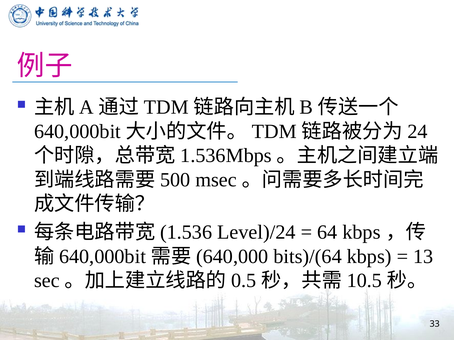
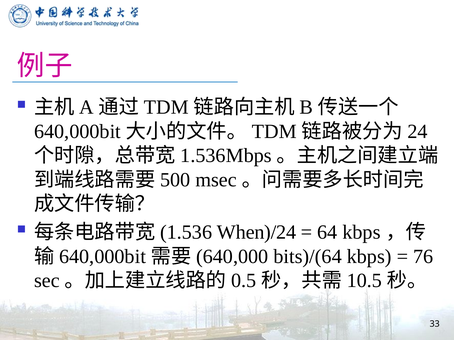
Level)/24: Level)/24 -> When)/24 (257, 233)
13: 13 -> 76 (423, 257)
